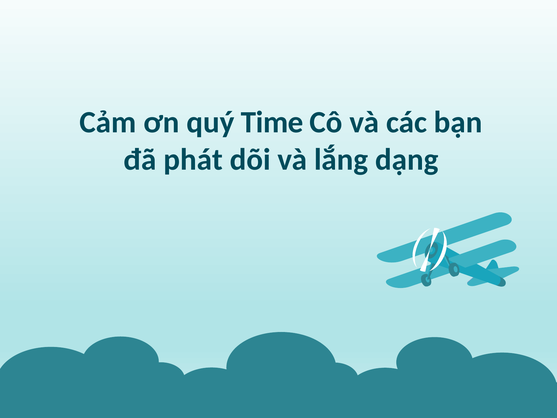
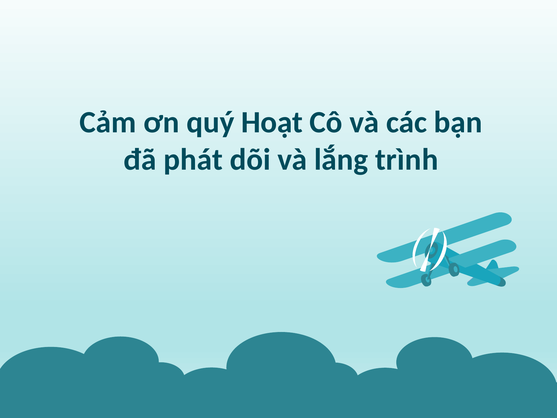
Time: Time -> Hoạt (272, 122)
dạng: dạng -> trình (407, 159)
